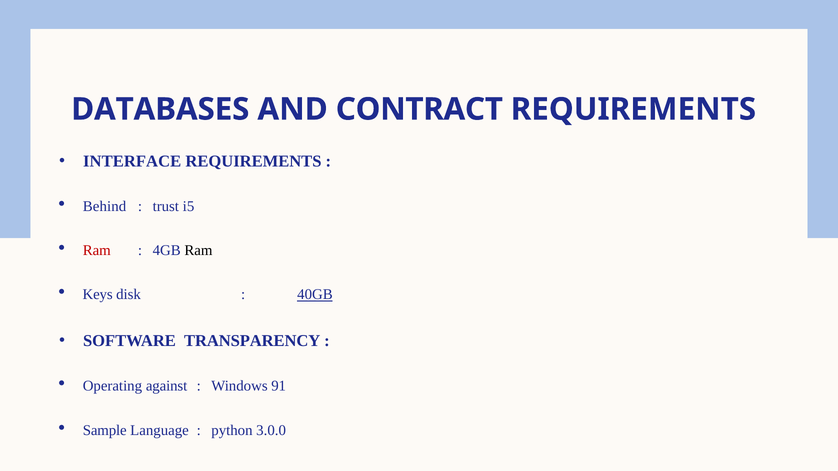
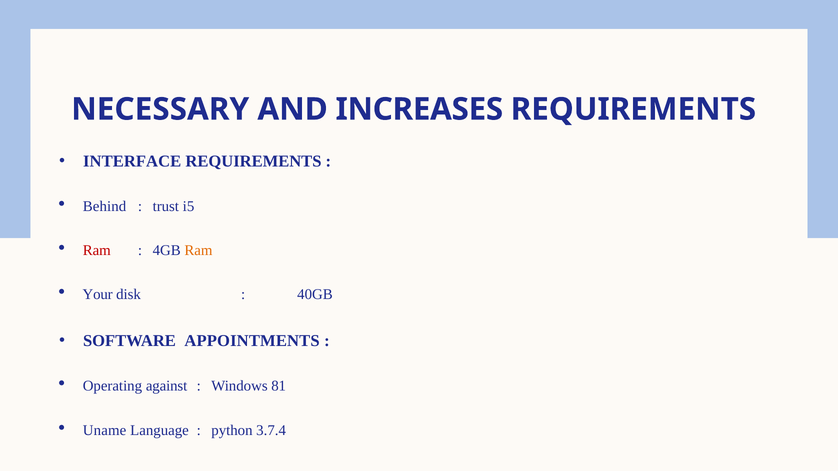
DATABASES: DATABASES -> NECESSARY (160, 109)
CONTRACT: CONTRACT -> INCREASES (419, 109)
Ram colour: black -> orange (198, 251)
Keys: Keys -> Your (98, 295)
40GB underline: present -> none (315, 295)
TRANSPARENCY: TRANSPARENCY -> APPOINTMENTS (252, 341)
91: 91 -> 81 (279, 386)
Sample: Sample -> Uname (105, 430)
3.0.0: 3.0.0 -> 3.7.4 (271, 430)
